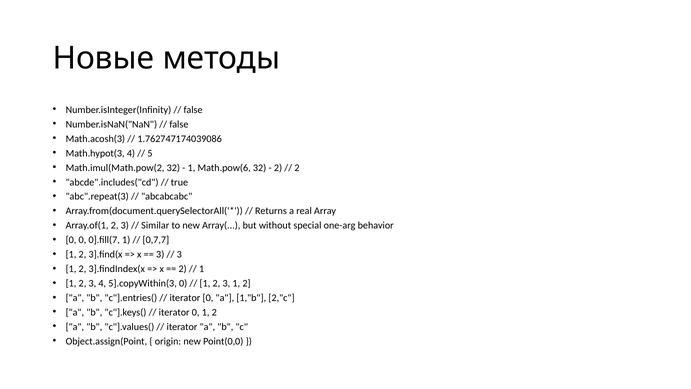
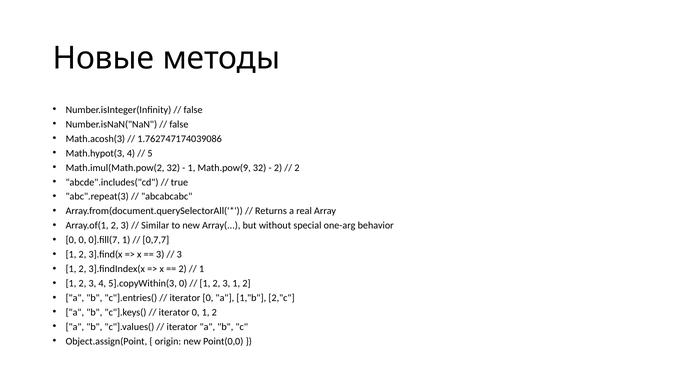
Math.pow(6: Math.pow(6 -> Math.pow(9 (224, 168)
